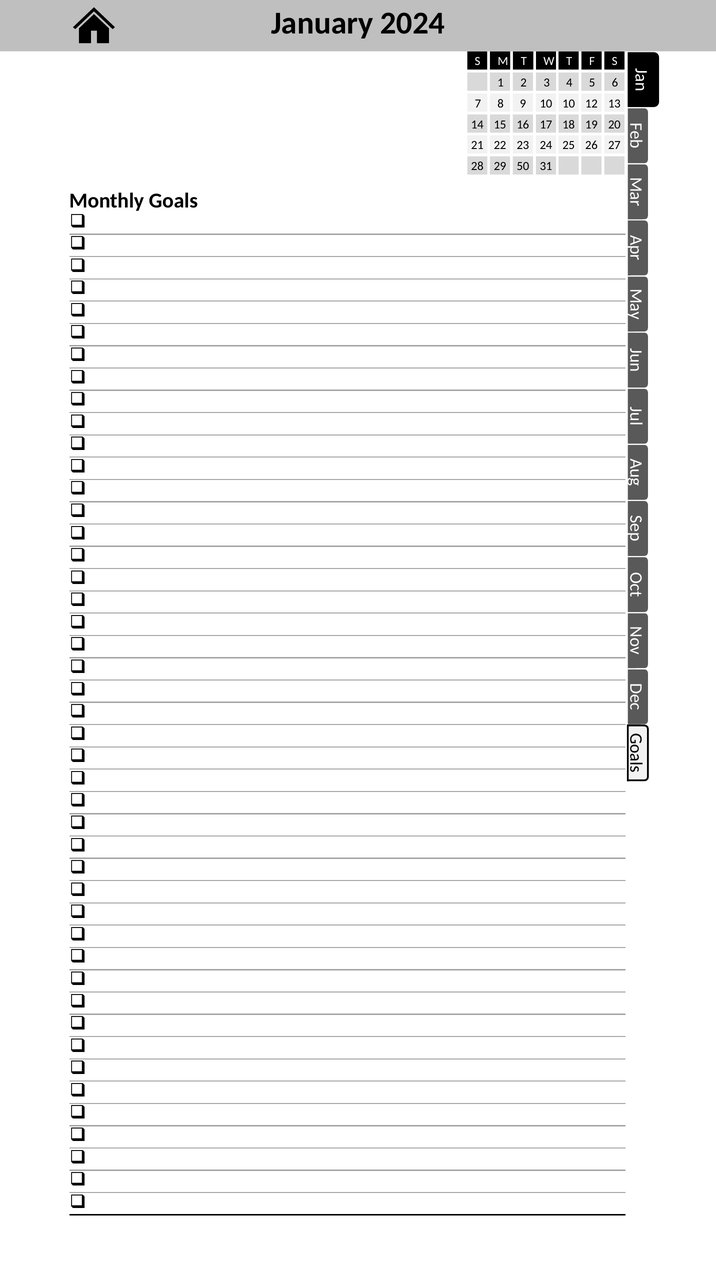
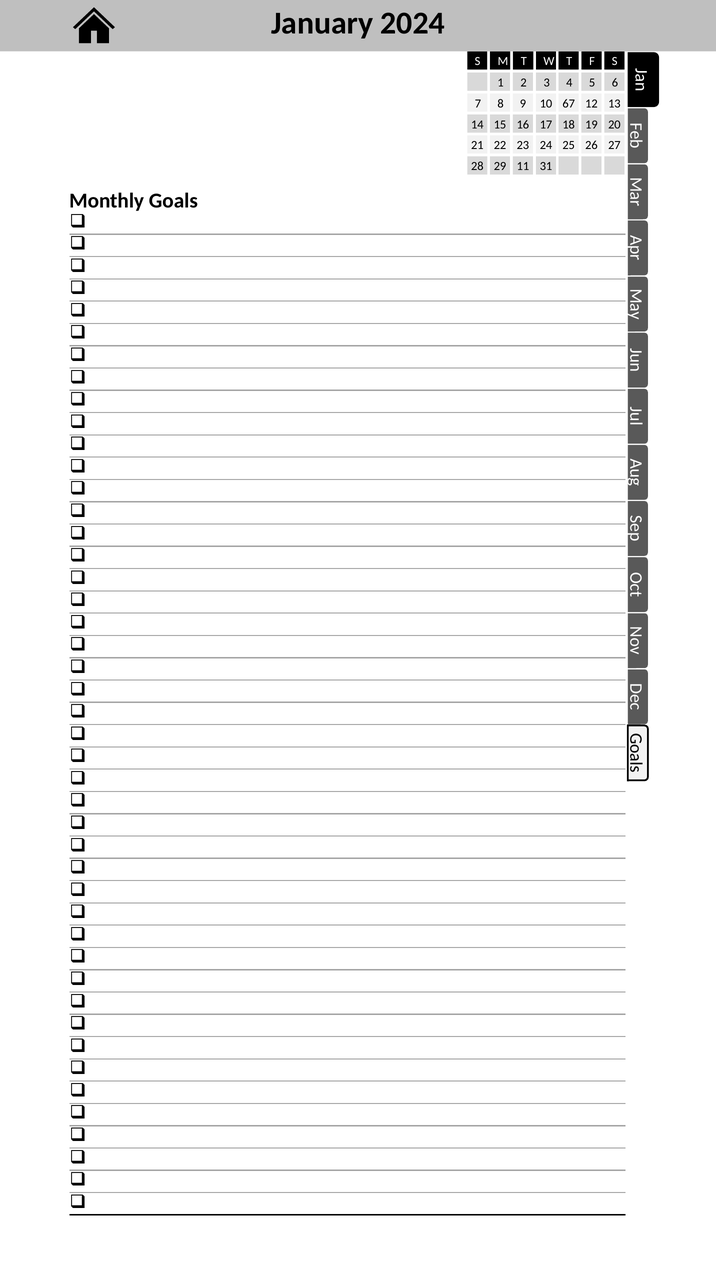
10 10: 10 -> 67 (569, 103)
50: 50 -> 11 (523, 166)
